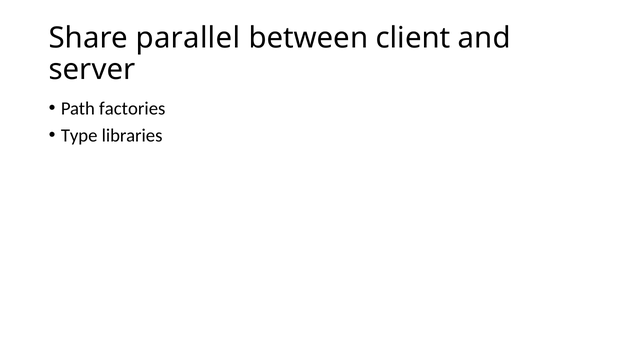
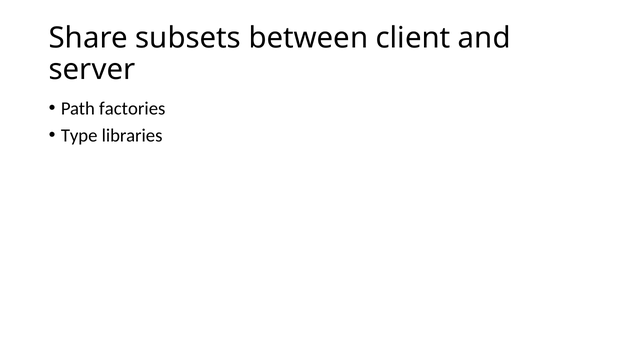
parallel: parallel -> subsets (188, 38)
